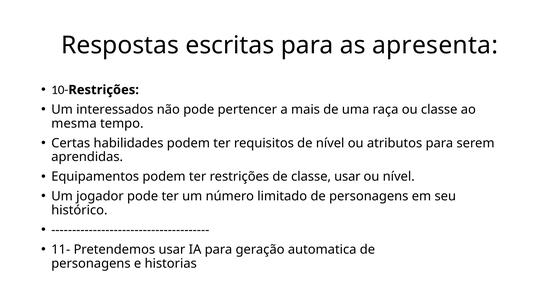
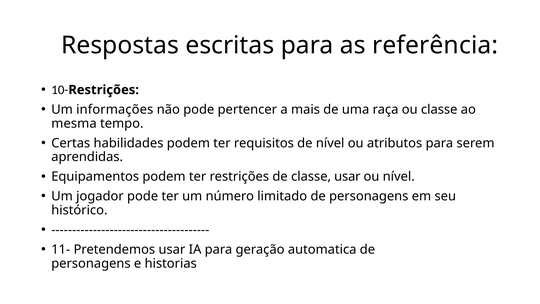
apresenta: apresenta -> referência (435, 45)
interessados: interessados -> informações (115, 109)
